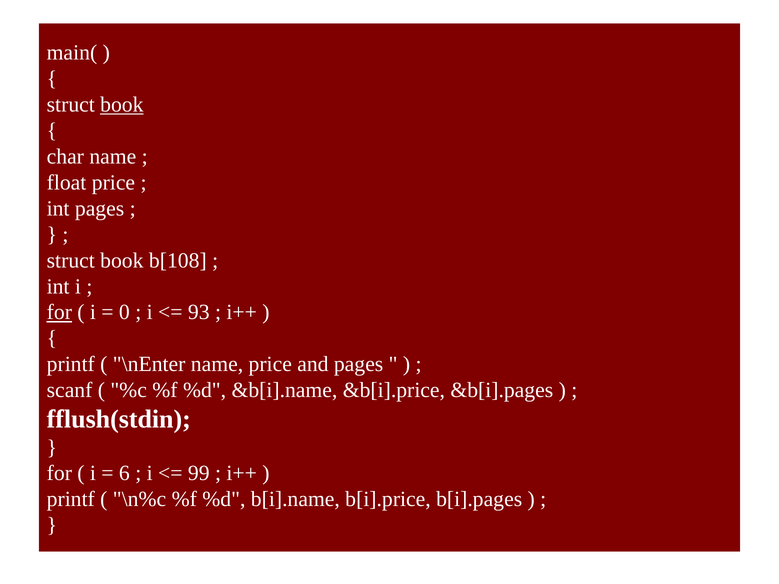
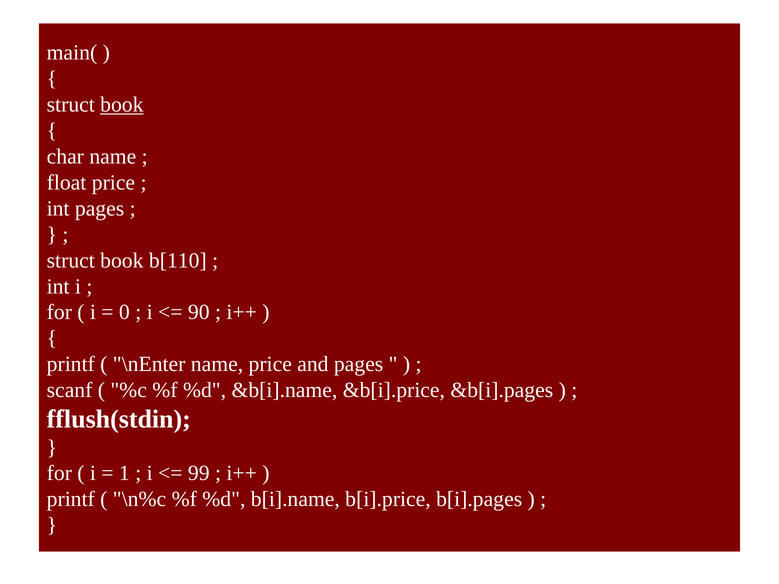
b[108: b[108 -> b[110 (178, 261)
for underline: present -> none (59, 312)
93: 93 -> 90 (199, 312)
6: 6 -> 1 (124, 474)
